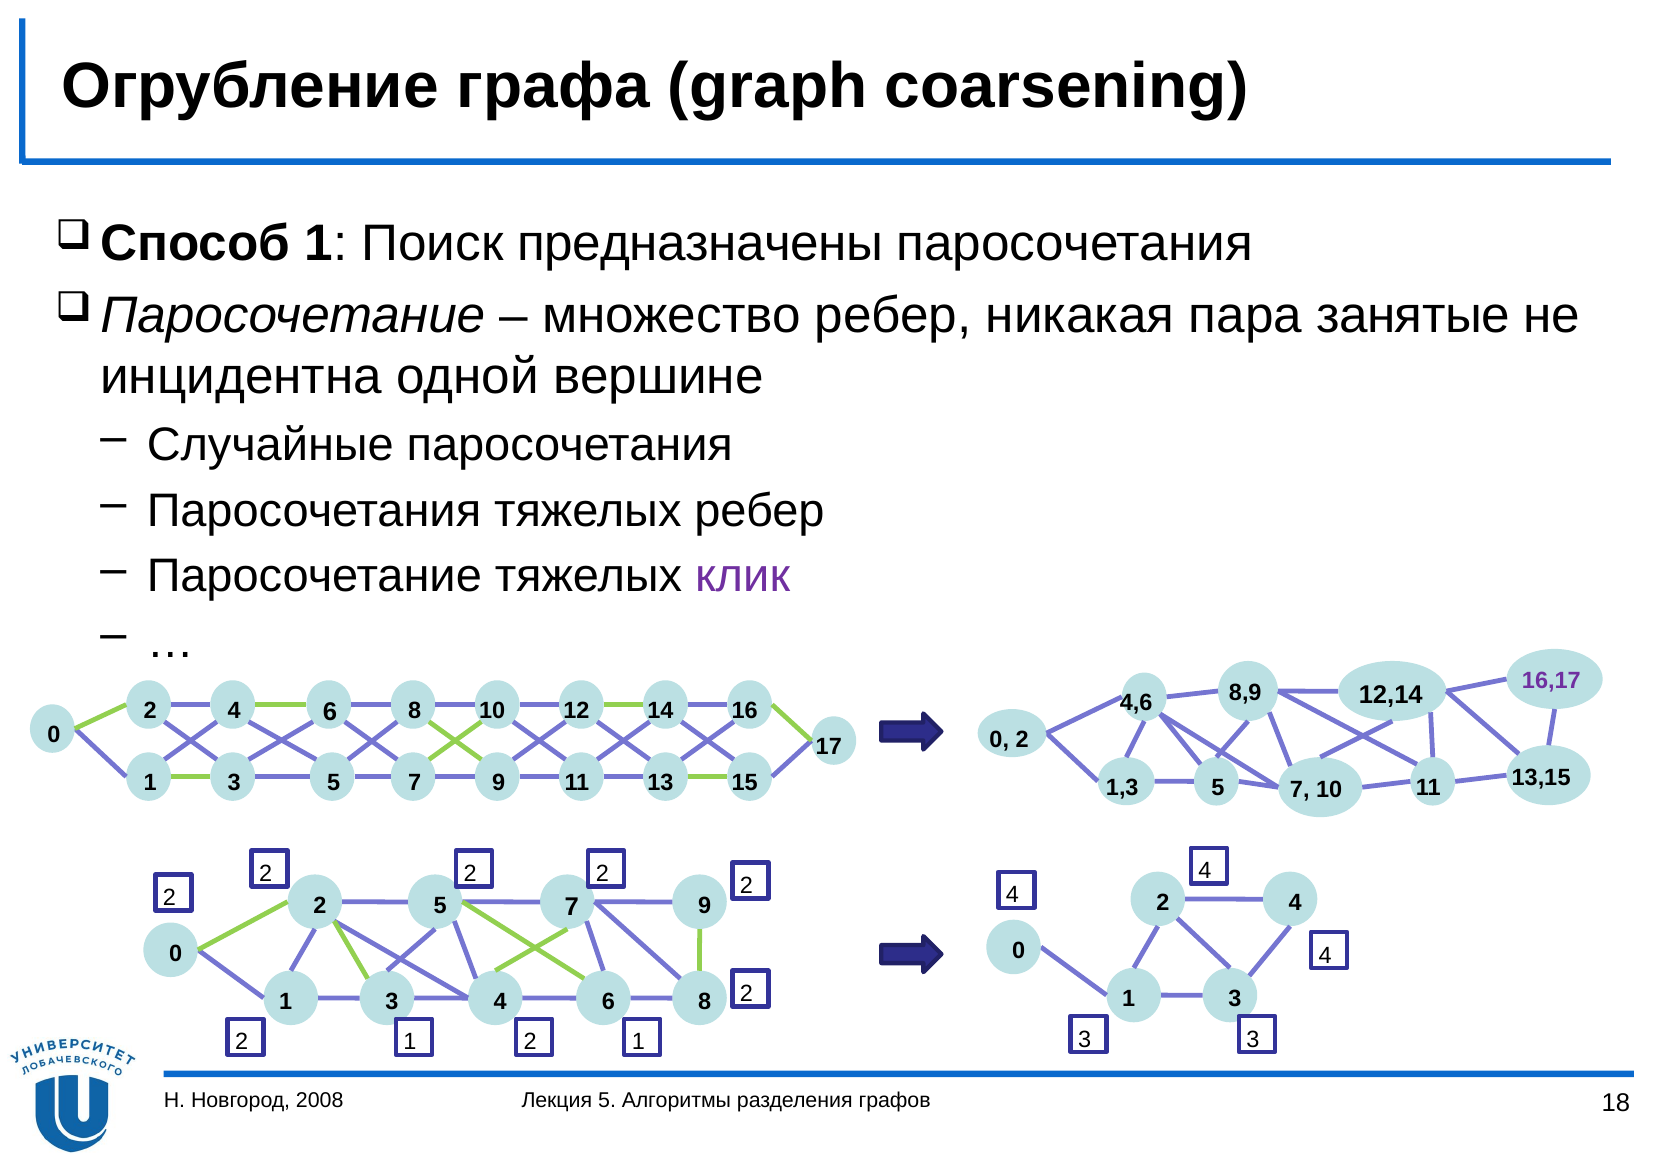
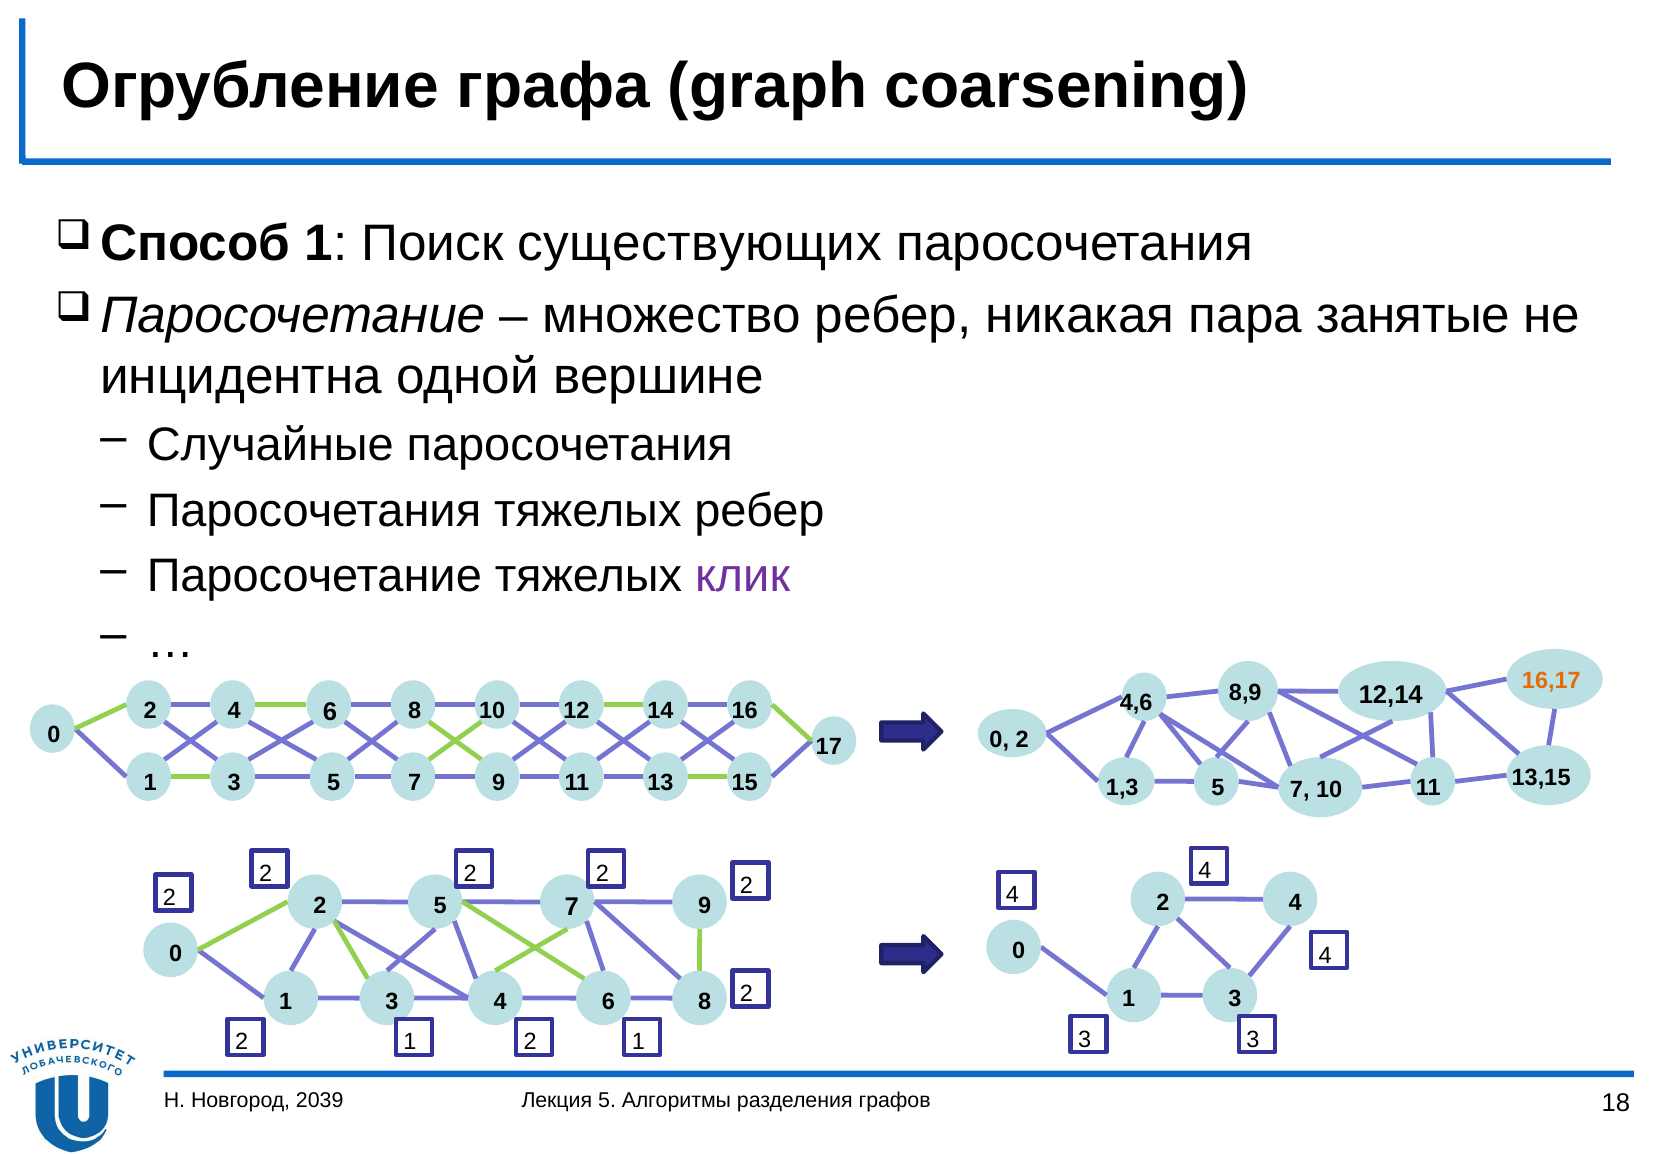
предназначены: предназначены -> существующих (700, 243)
16,17 colour: purple -> orange (1551, 681)
2008: 2008 -> 2039 (320, 1100)
